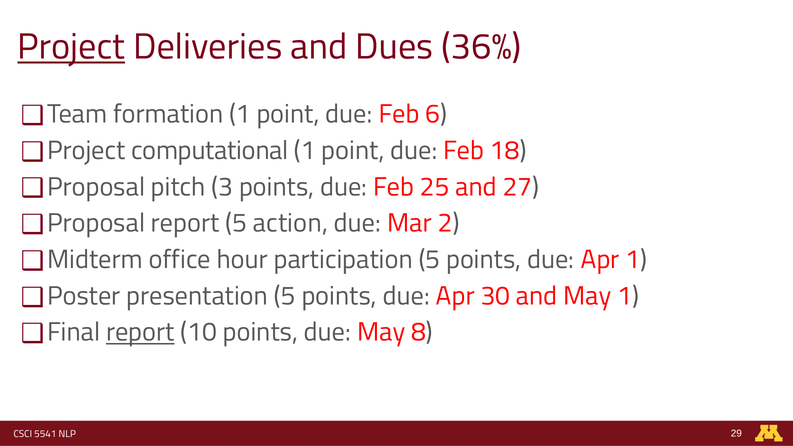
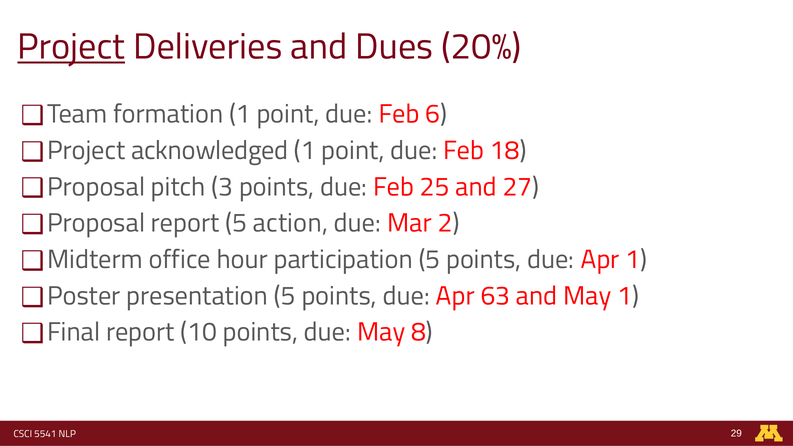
36%: 36% -> 20% (481, 47)
computational: computational -> acknowledged (210, 150)
30: 30 -> 63 (495, 296)
report underline: present -> none (140, 332)
